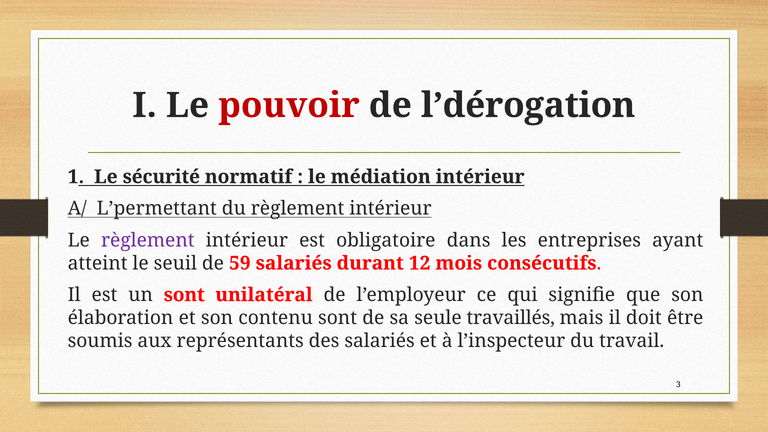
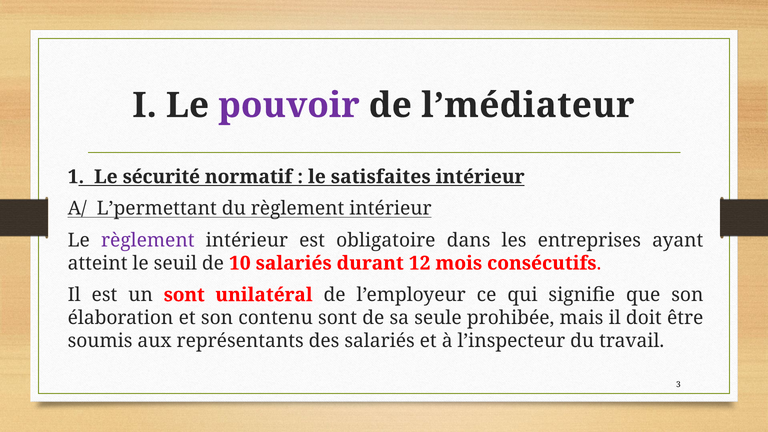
pouvoir colour: red -> purple (289, 105)
l’dérogation: l’dérogation -> l’médiateur (528, 105)
médiation: médiation -> satisfaites (381, 177)
59: 59 -> 10 (240, 263)
travaillés: travaillés -> prohibée (511, 318)
